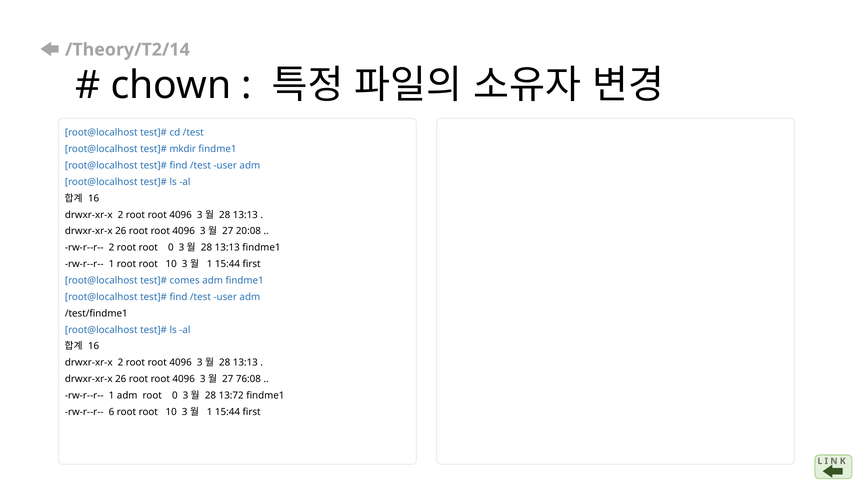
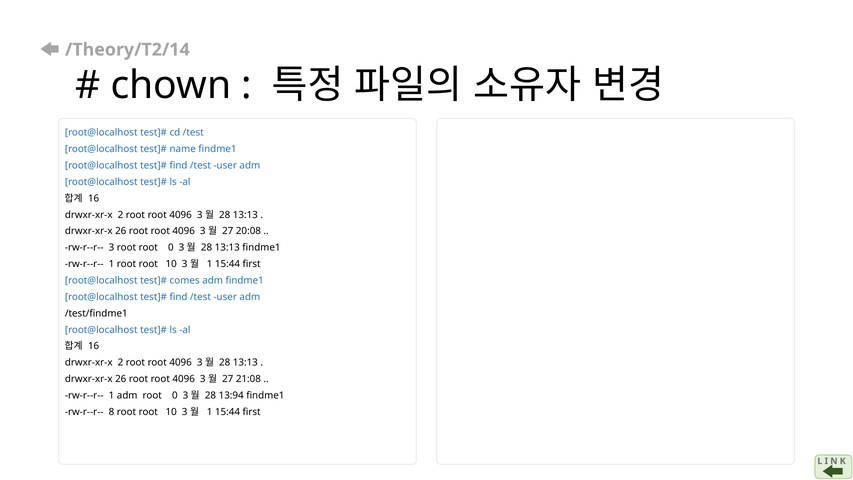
mkdir: mkdir -> name (183, 149)
rw-r--r-- 2: 2 -> 3 (111, 248)
76:08: 76:08 -> 21:08 (248, 379)
13:72: 13:72 -> 13:94 (231, 395)
6: 6 -> 8 (111, 412)
